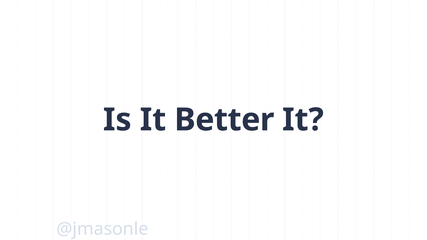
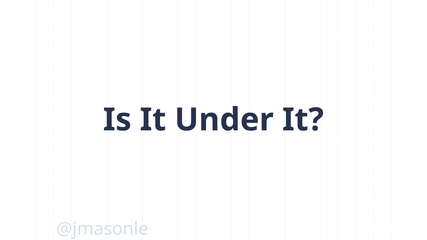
Better: Better -> Under (224, 120)
